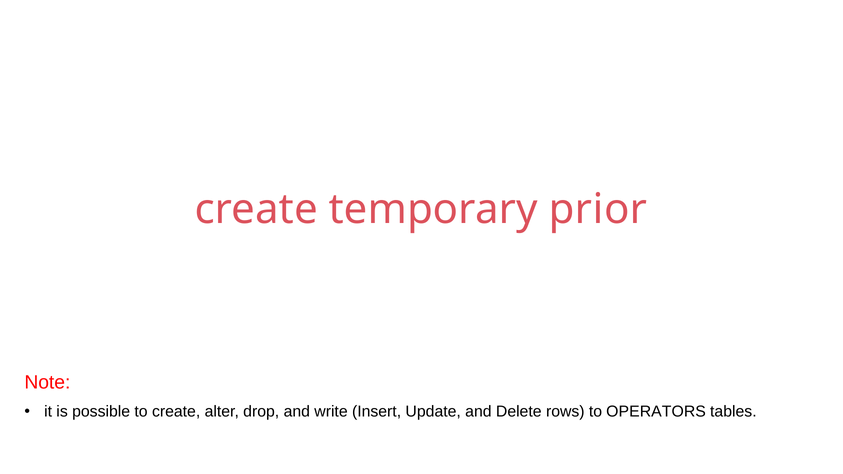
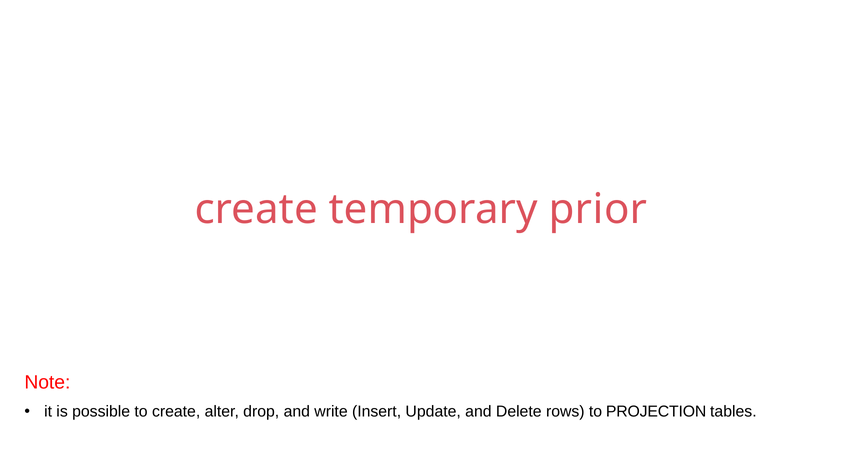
OPERATORS: OPERATORS -> PROJECTION (656, 412)
